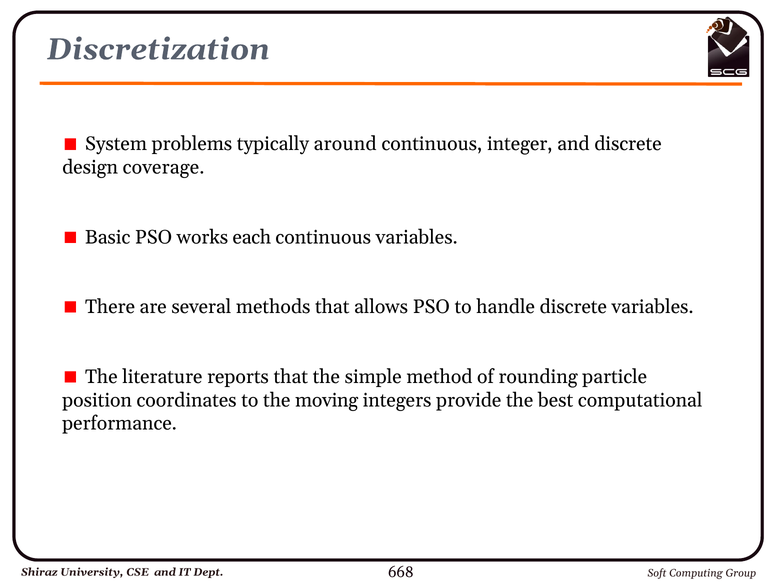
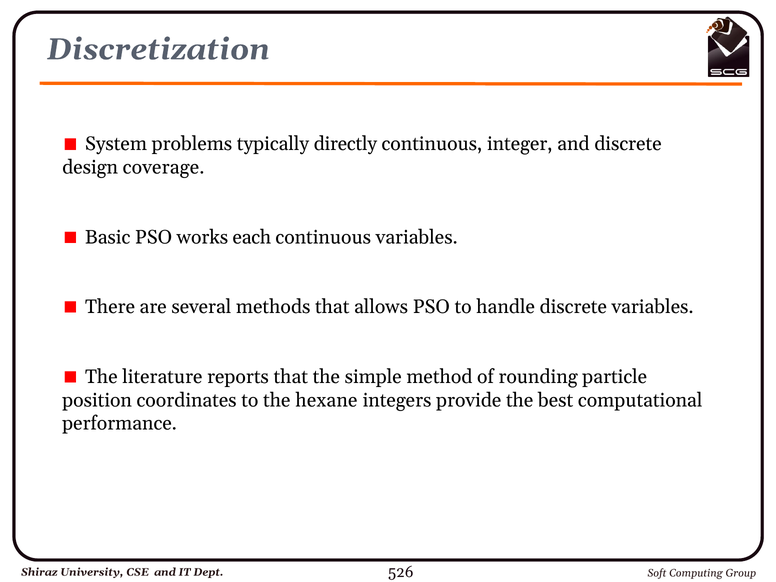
around: around -> directly (345, 144)
moving: moving -> hexane (326, 400)
668: 668 -> 526 (401, 572)
